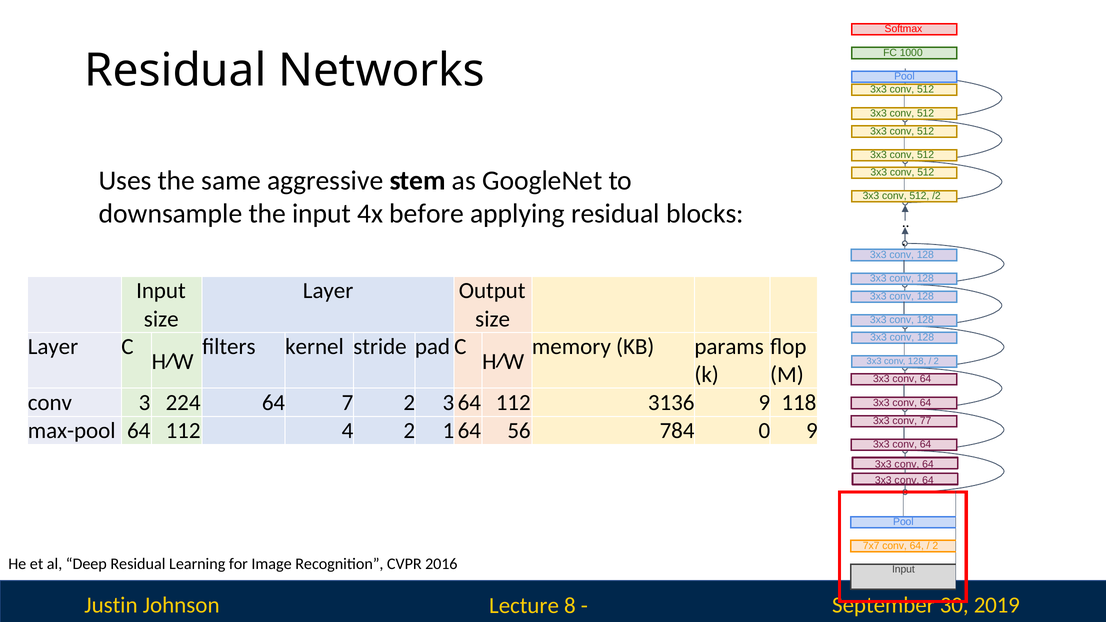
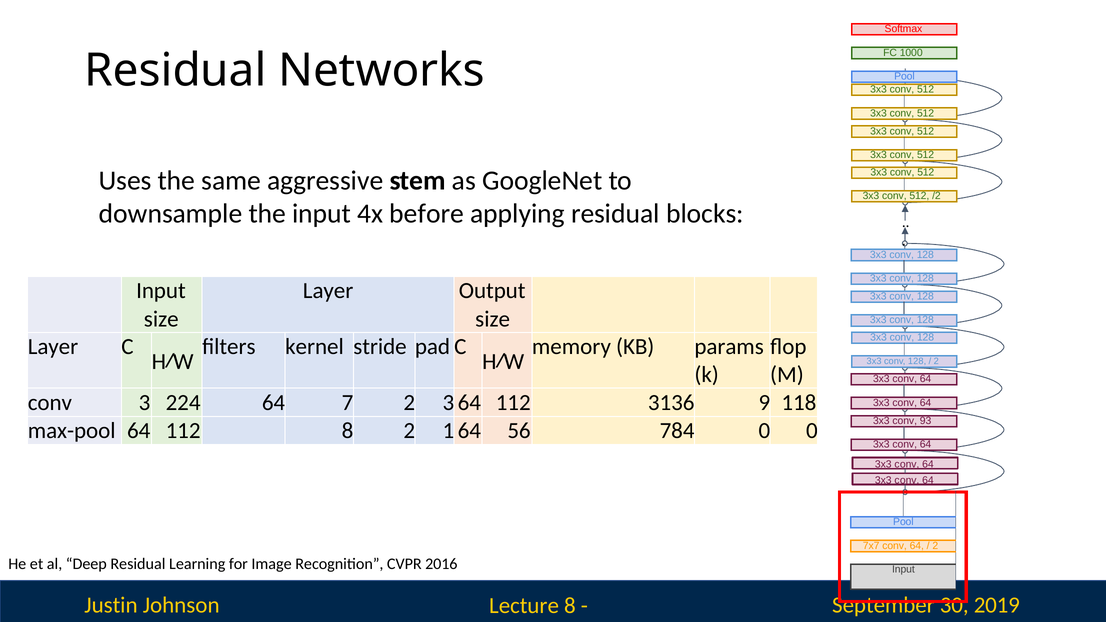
77: 77 -> 93 (926, 421)
112 4: 4 -> 8 (348, 431)
0 9: 9 -> 0 (812, 431)
